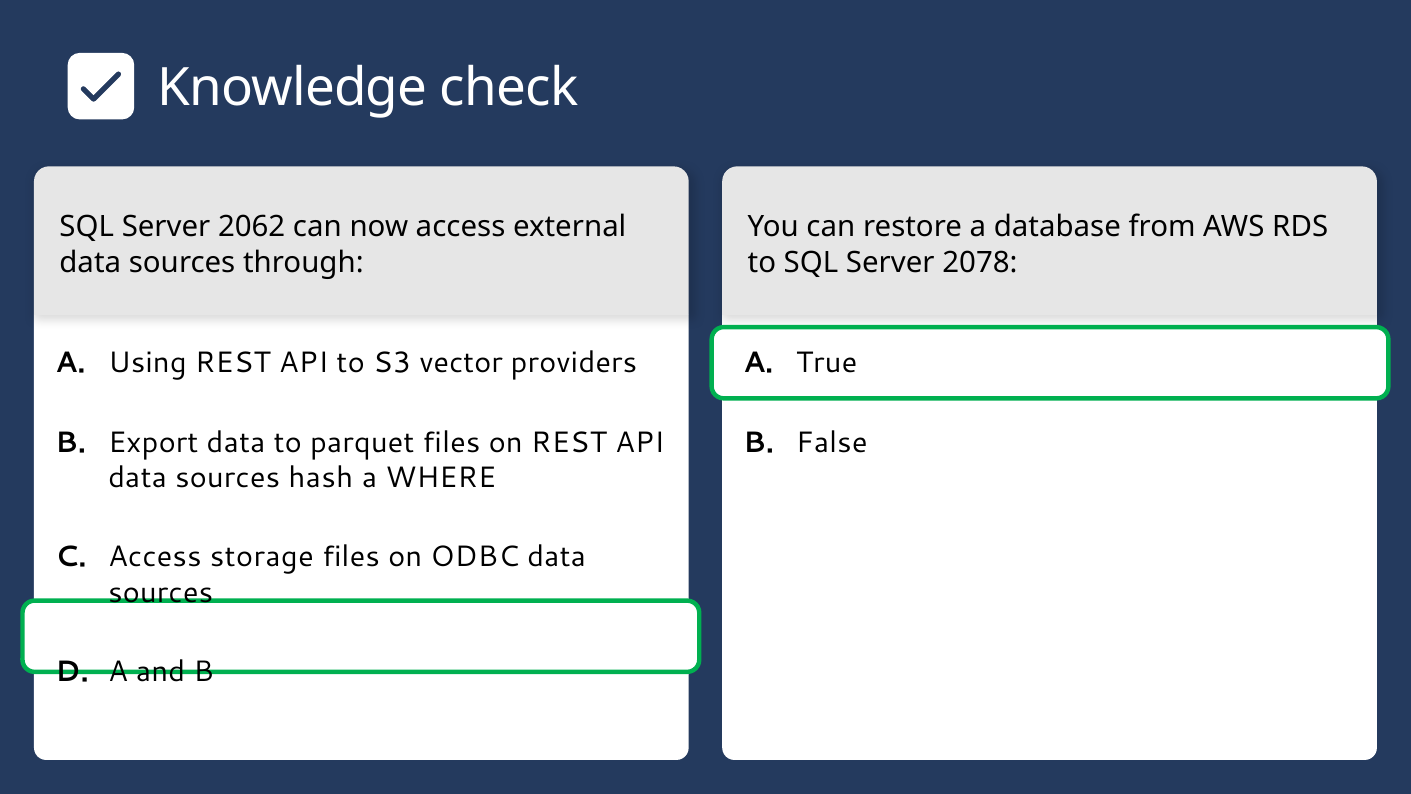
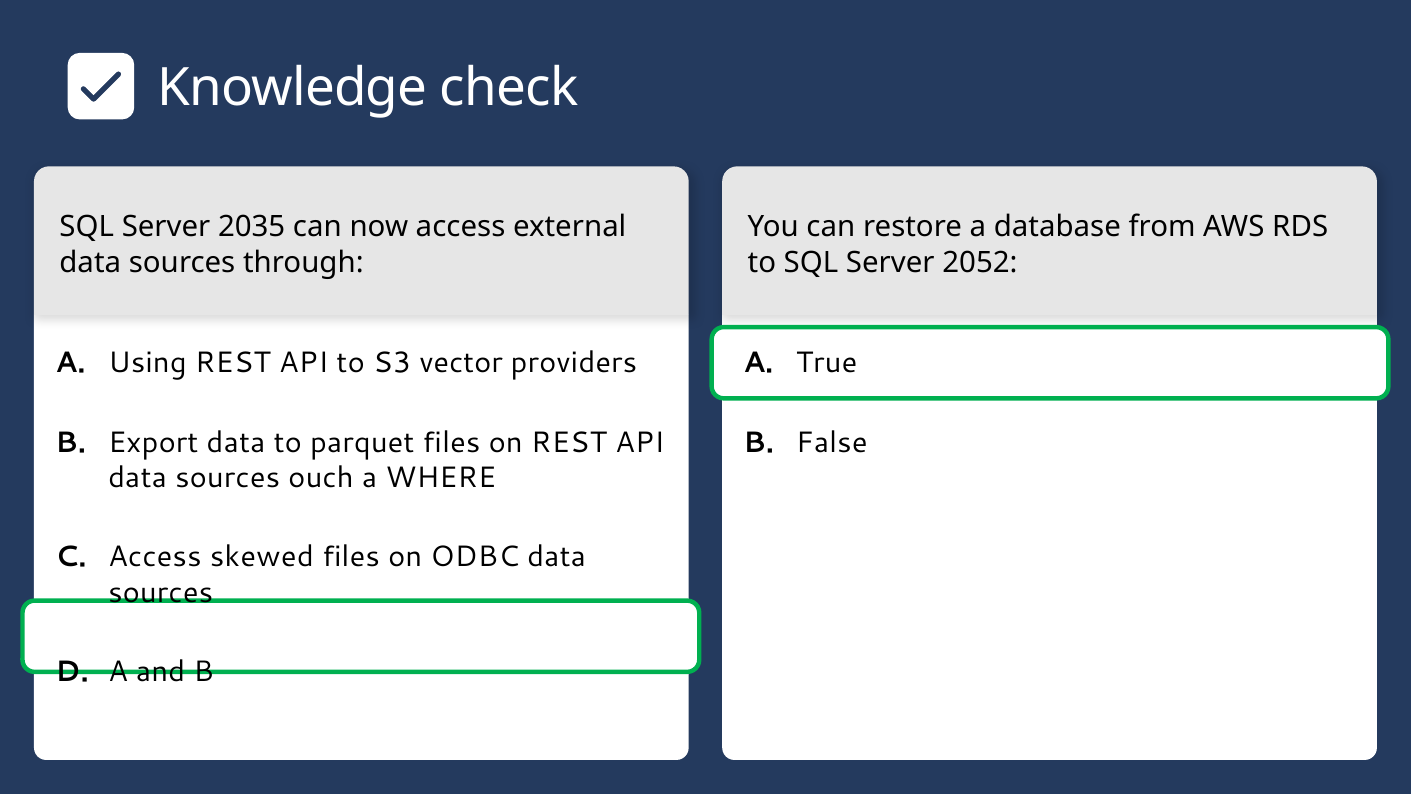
2062: 2062 -> 2035 (252, 227)
2078: 2078 -> 2052 (980, 262)
hash: hash -> ouch (321, 478)
storage: storage -> skewed (262, 557)
